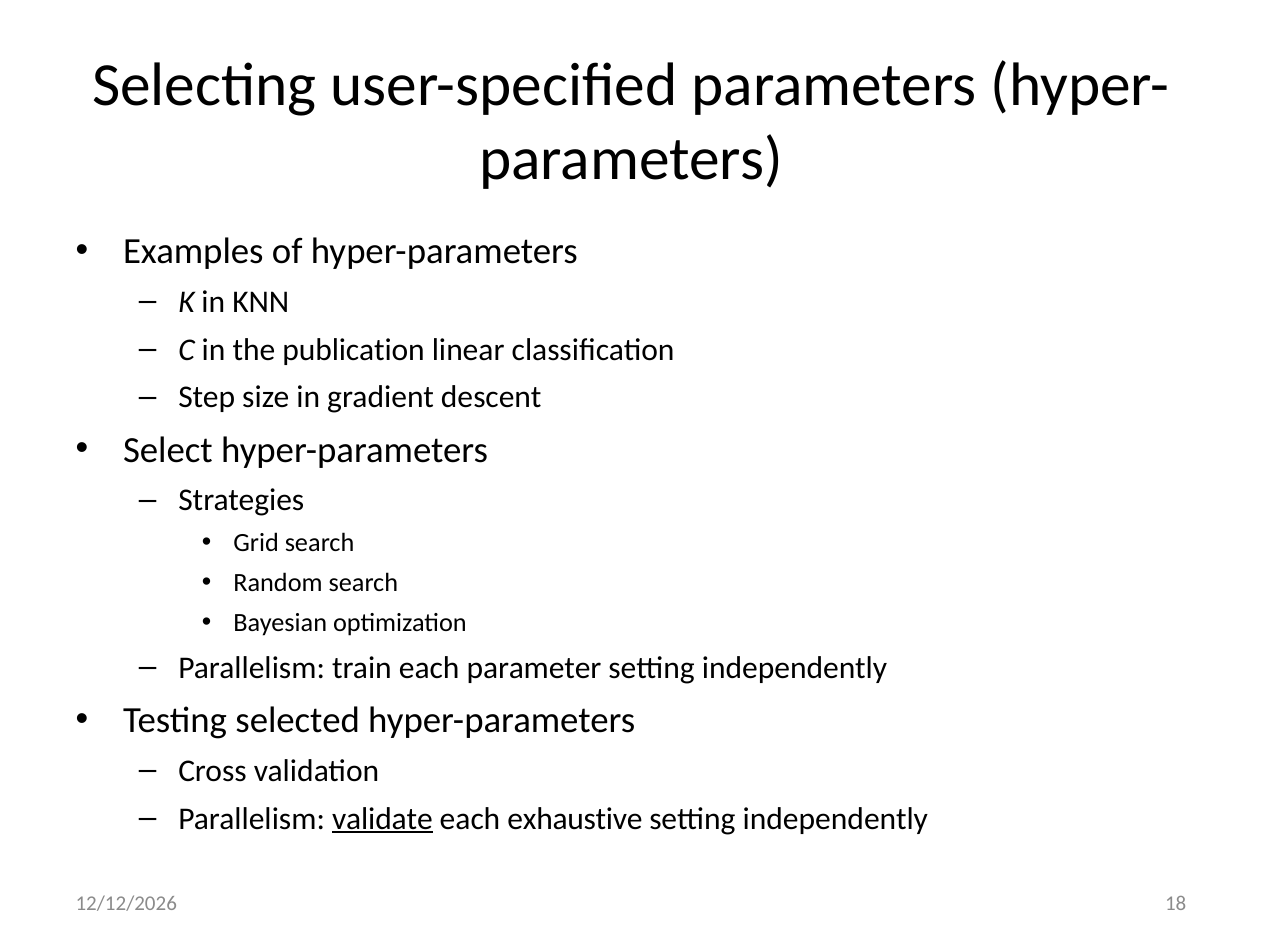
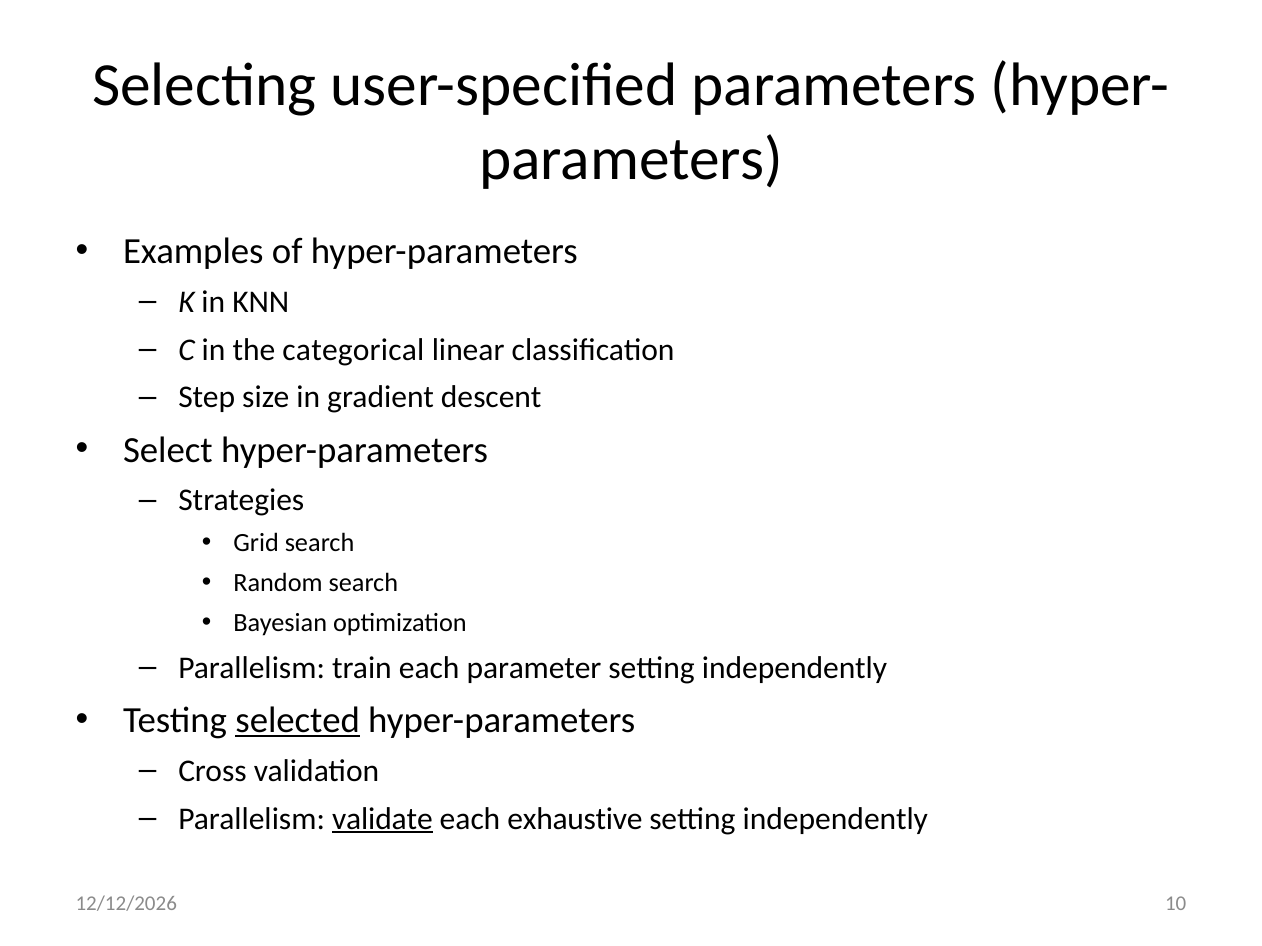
publication: publication -> categorical (353, 350)
selected underline: none -> present (298, 721)
18: 18 -> 10 (1176, 904)
